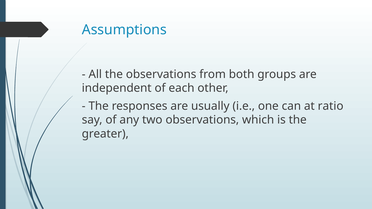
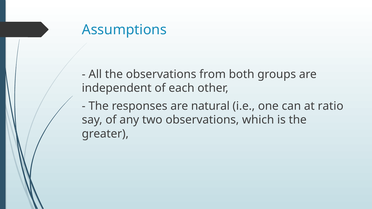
usually: usually -> natural (210, 106)
